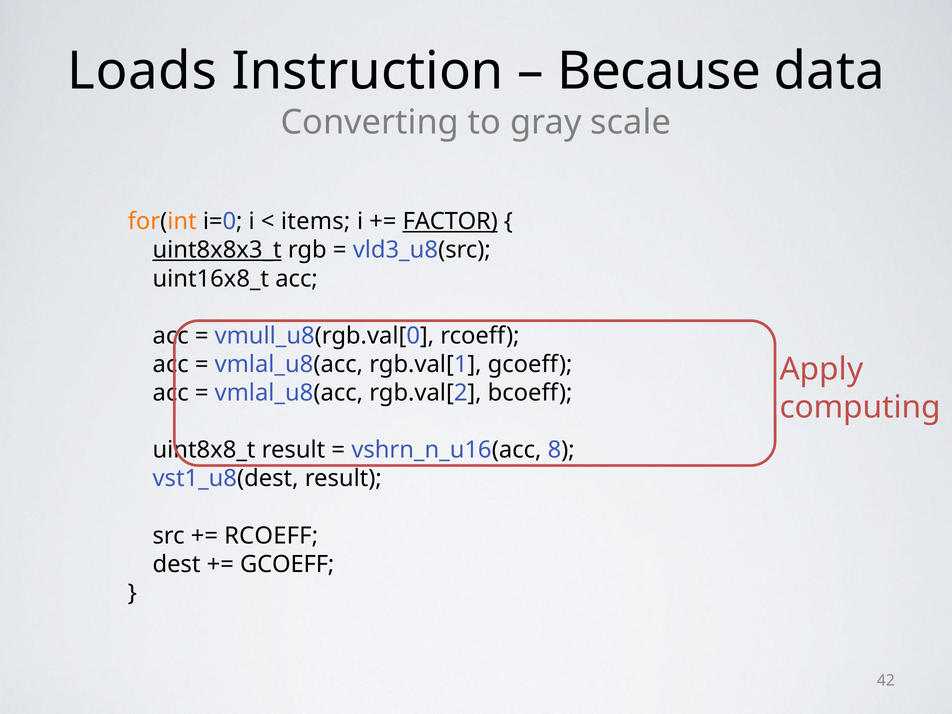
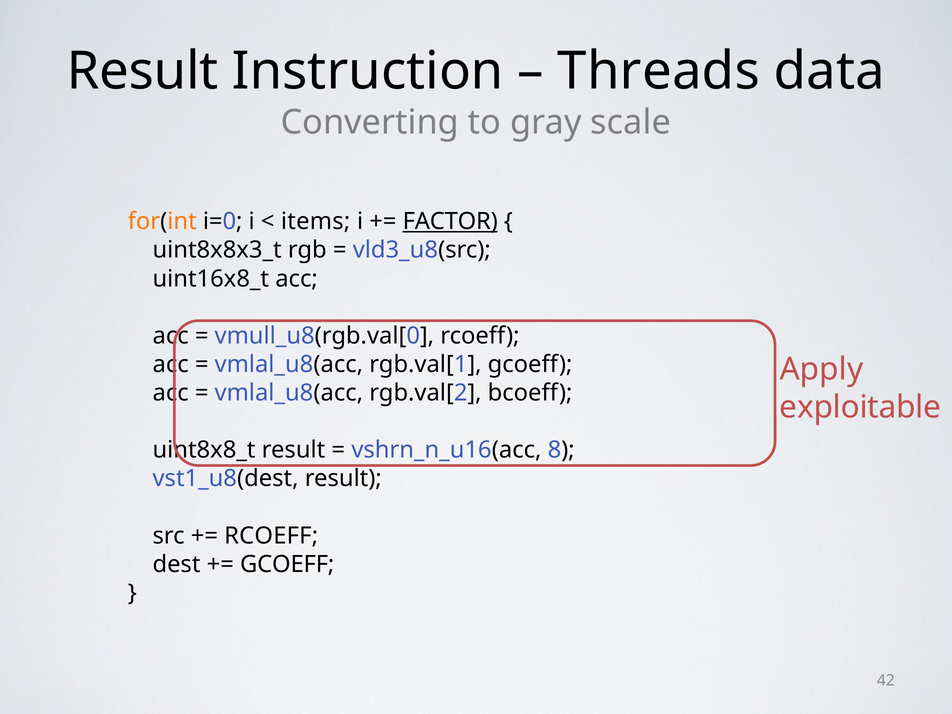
Loads: Loads -> Result (143, 71)
Because: Because -> Threads (659, 71)
uint8x8x3_t underline: present -> none (217, 250)
computing: computing -> exploitable (860, 407)
